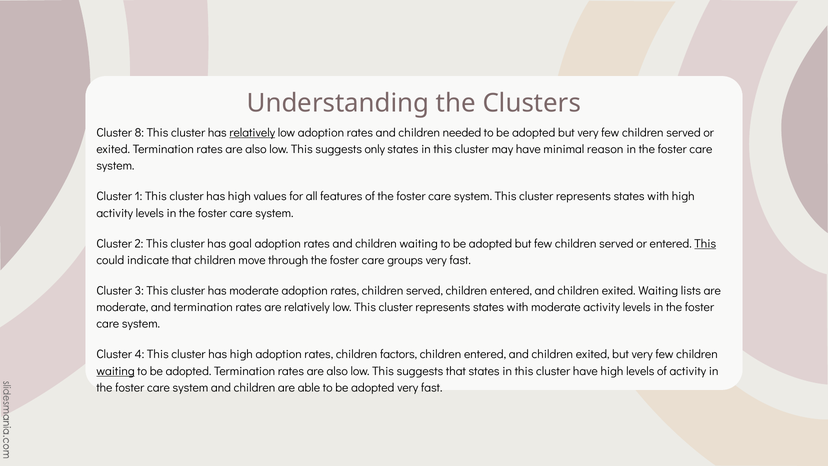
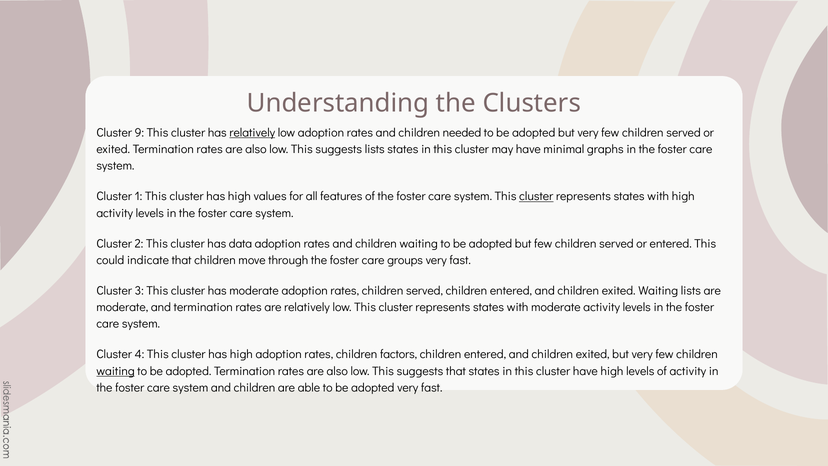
8: 8 -> 9 (139, 133)
suggests only: only -> lists (375, 149)
reason: reason -> graphs (605, 149)
cluster underline: none -> present (536, 196)
goal: goal -> data (240, 243)
This underline: present -> none (705, 243)
